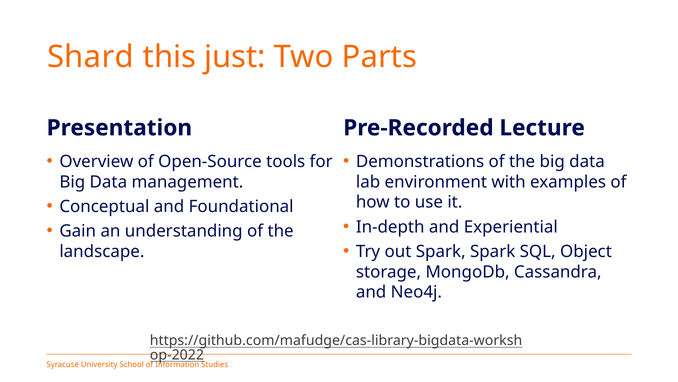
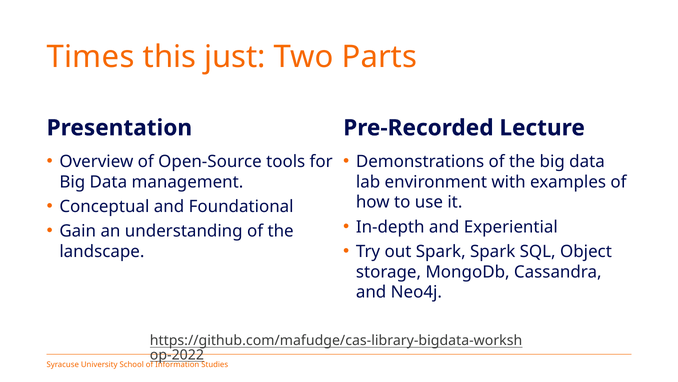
Shard: Shard -> Times (91, 57)
